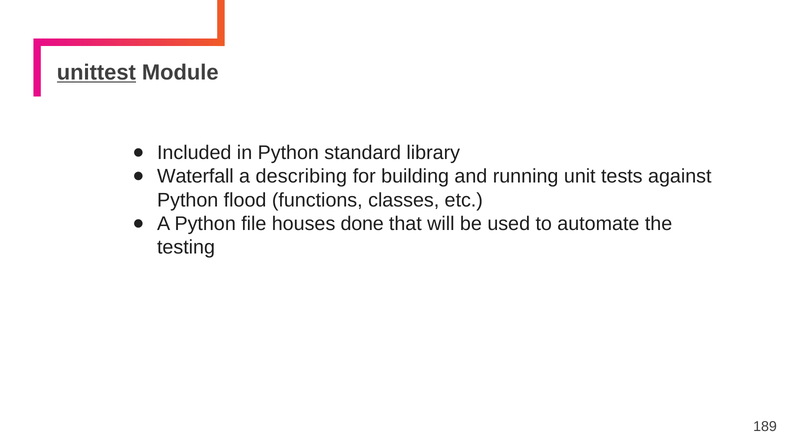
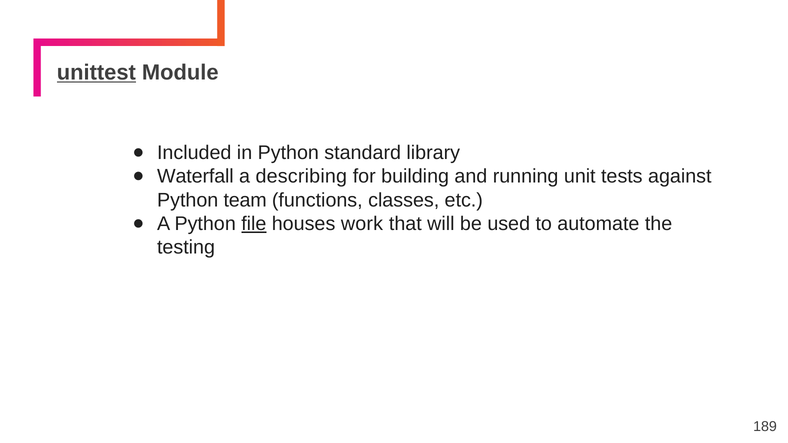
flood: flood -> team (245, 200)
file underline: none -> present (254, 224)
done: done -> work (362, 224)
